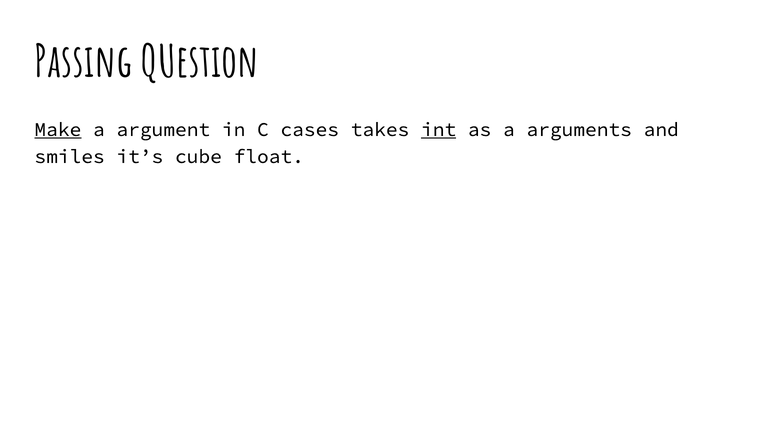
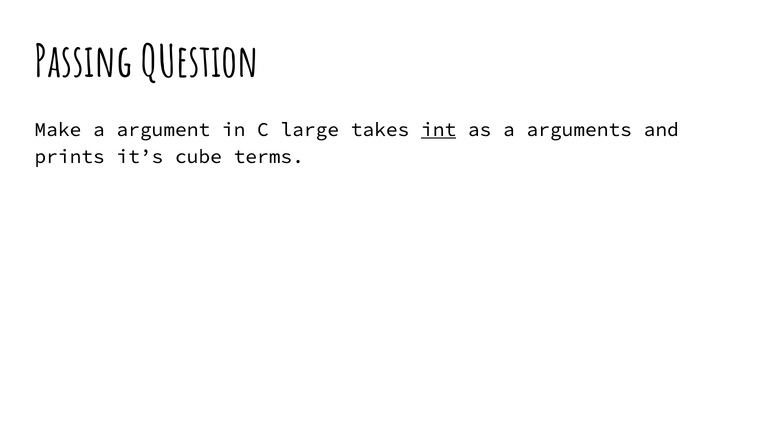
Make underline: present -> none (58, 129)
cases: cases -> large (310, 129)
smiles: smiles -> prints (70, 156)
float: float -> terms (269, 156)
